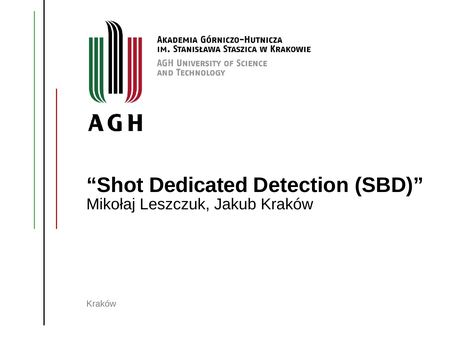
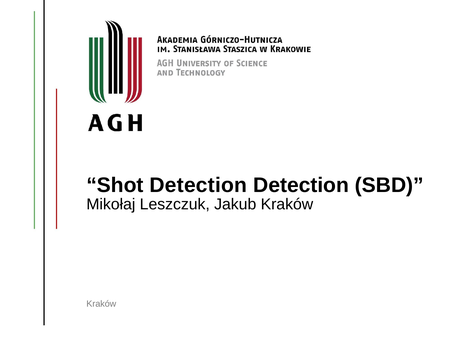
Shot Dedicated: Dedicated -> Detection (198, 185)
